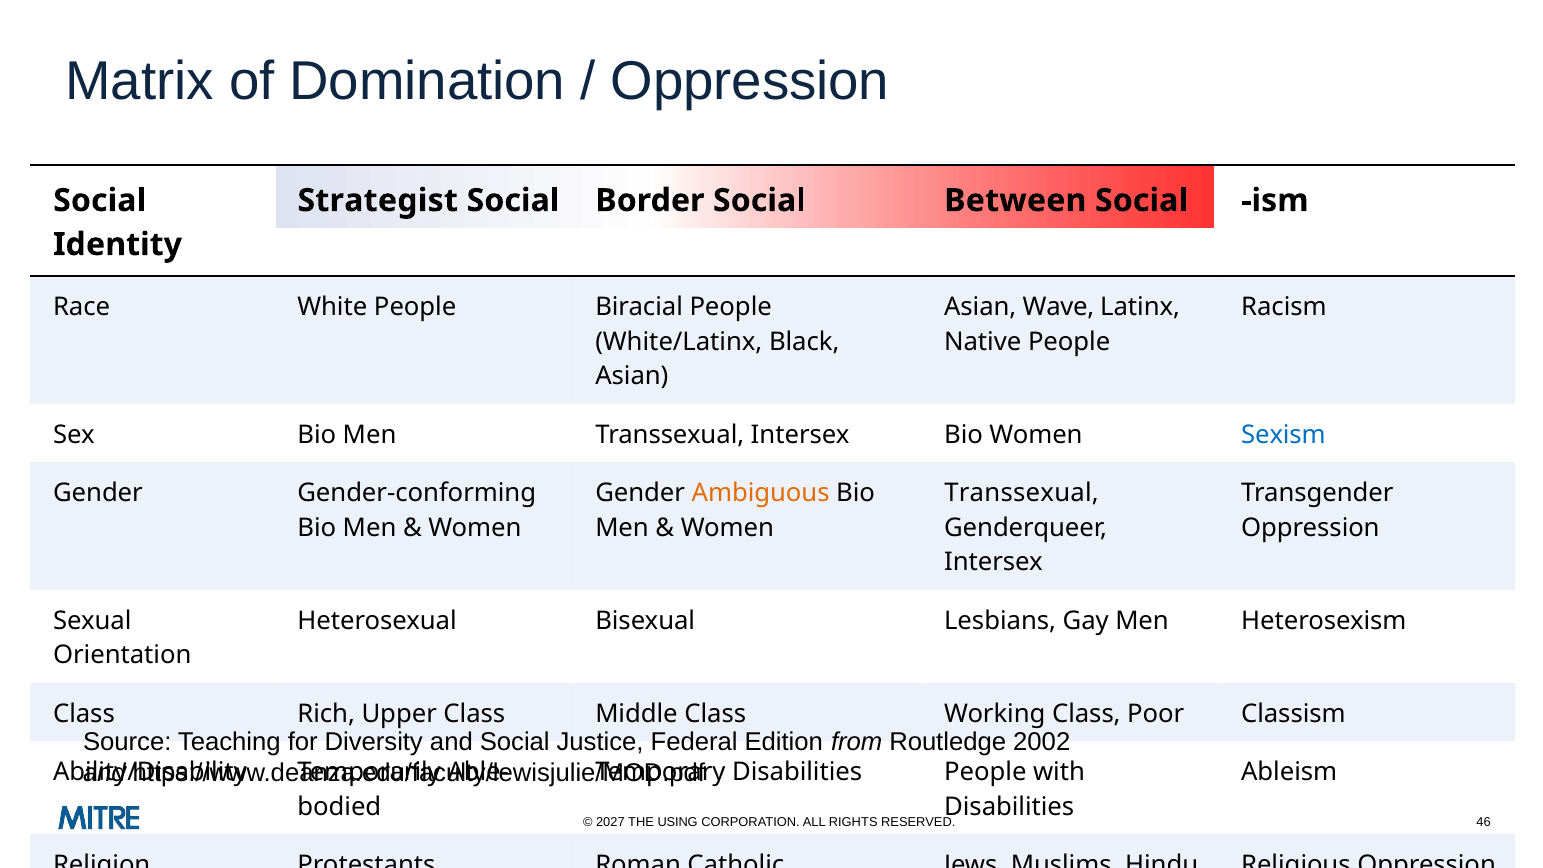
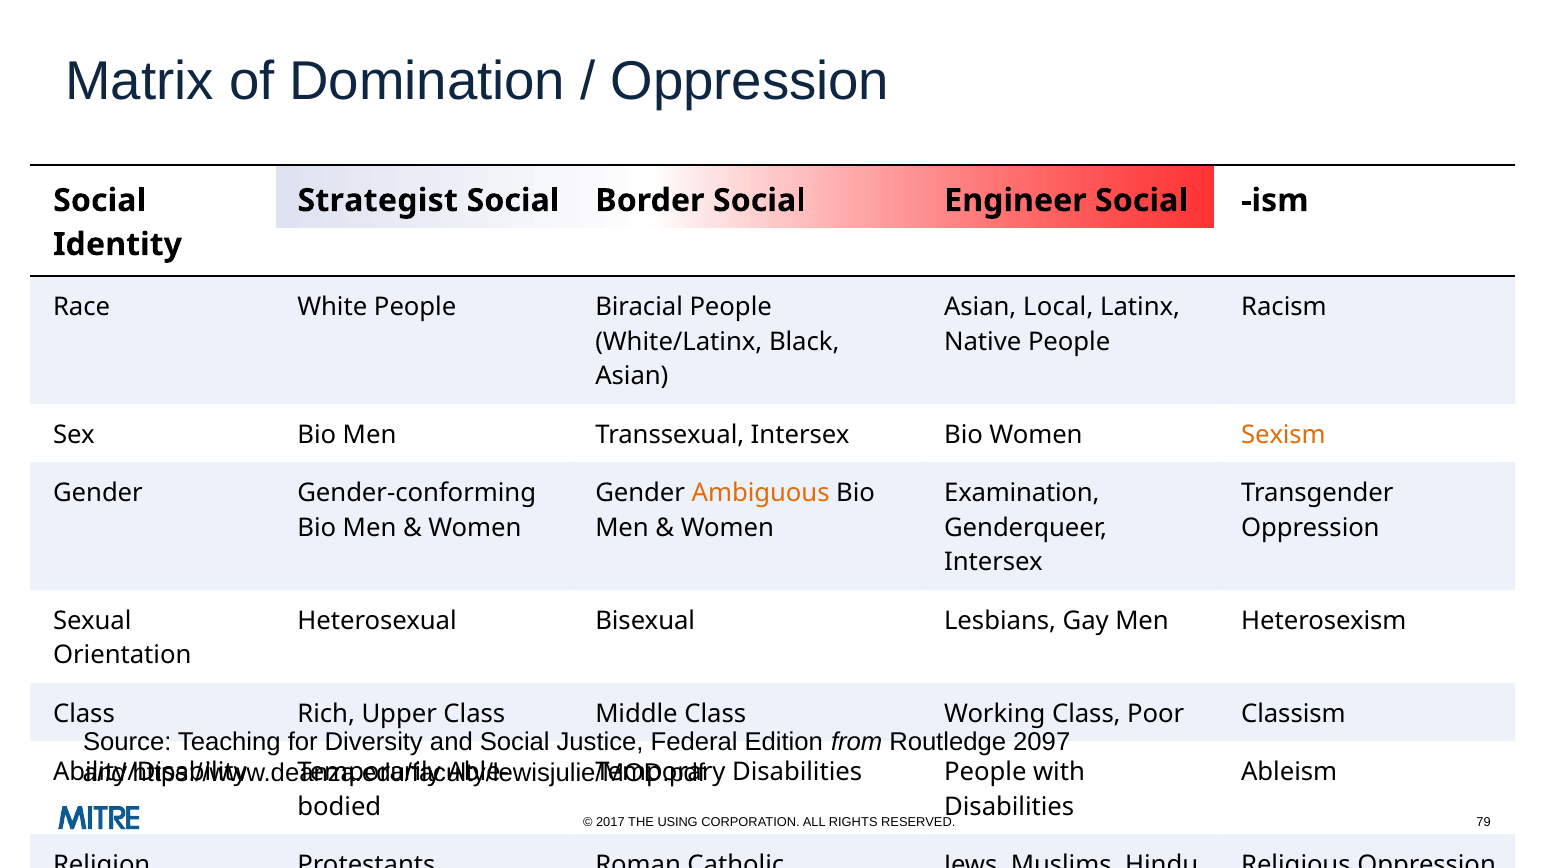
Between: Between -> Engineer (1015, 201)
Wave: Wave -> Local (1058, 307)
Sexism colour: blue -> orange (1283, 435)
Transsexual: Transsexual -> Examination (1022, 493)
2002: 2002 -> 2097 (1042, 742)
2027: 2027 -> 2017 (610, 823)
46: 46 -> 79 (1484, 823)
